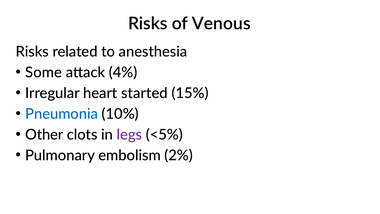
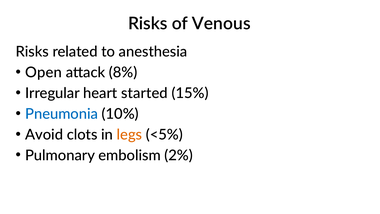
Some: Some -> Open (44, 72)
4%: 4% -> 8% (123, 72)
Other: Other -> Avoid (44, 135)
legs colour: purple -> orange (129, 135)
